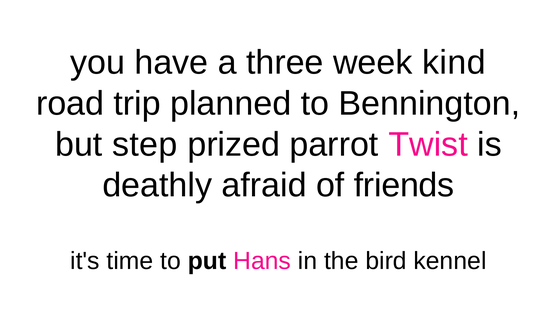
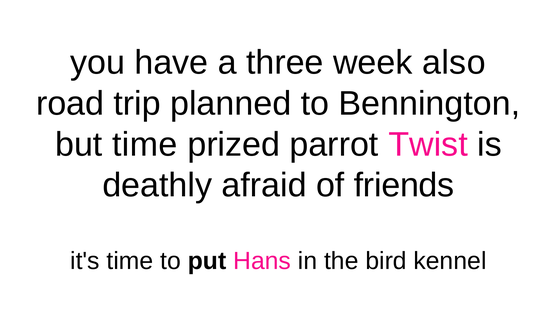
kind: kind -> also (454, 62)
but step: step -> time (145, 144)
